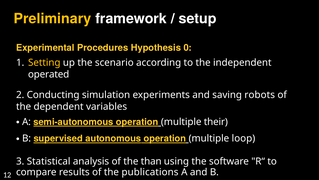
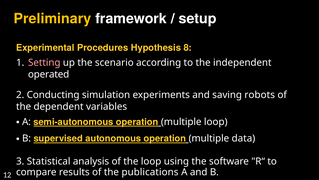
0: 0 -> 8 (188, 48)
Setting colour: yellow -> pink (44, 63)
multiple their: their -> loop (216, 121)
loop: loop -> data (243, 138)
the than: than -> loop (151, 161)
